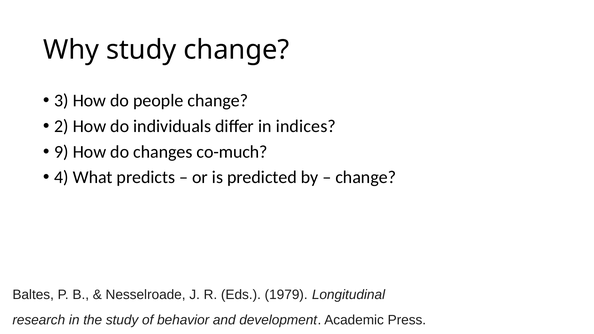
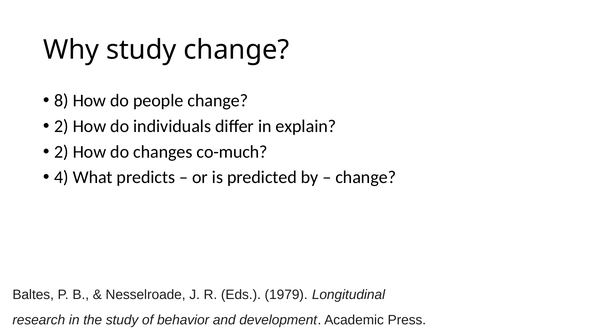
3: 3 -> 8 (61, 101)
indices: indices -> explain (306, 126)
9: 9 -> 2 (61, 152)
